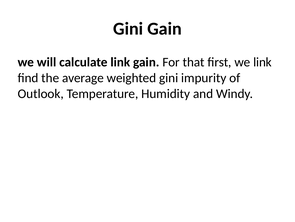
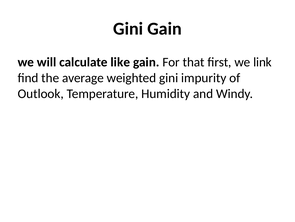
calculate link: link -> like (120, 62)
